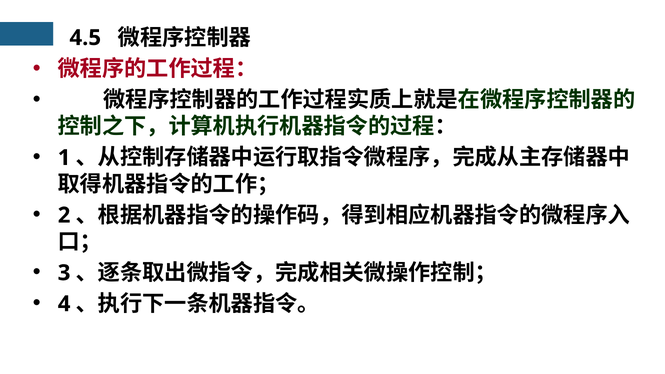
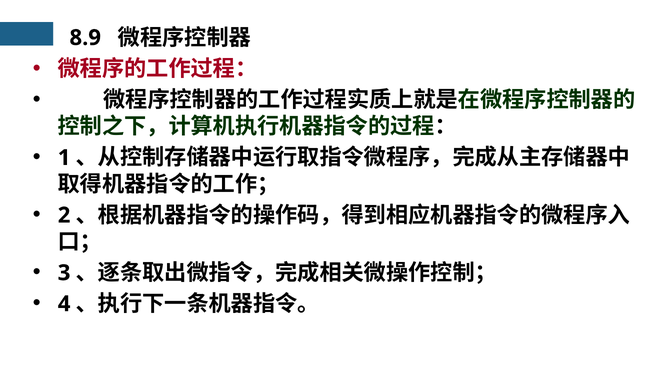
4.5: 4.5 -> 8.9 (85, 38)
